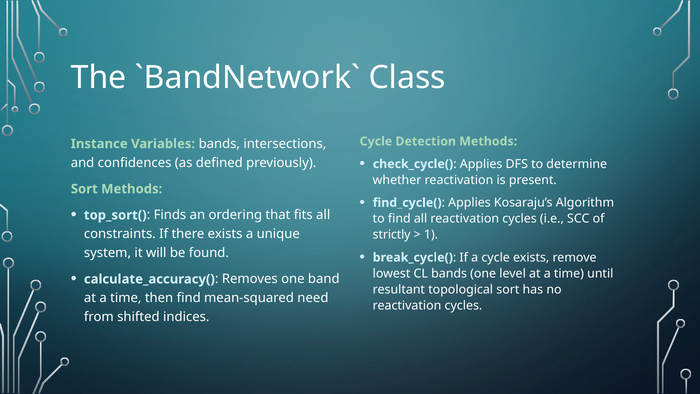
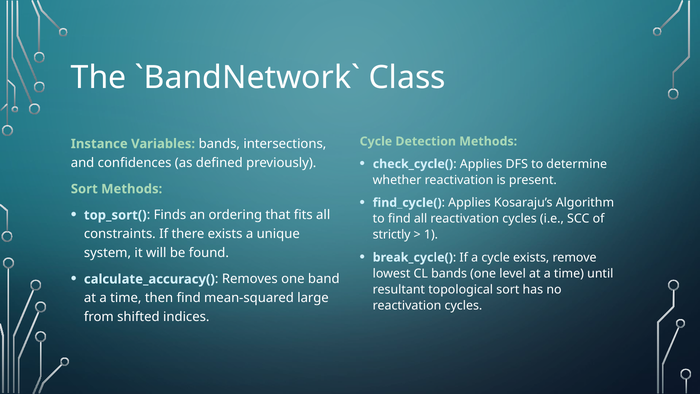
need: need -> large (313, 298)
